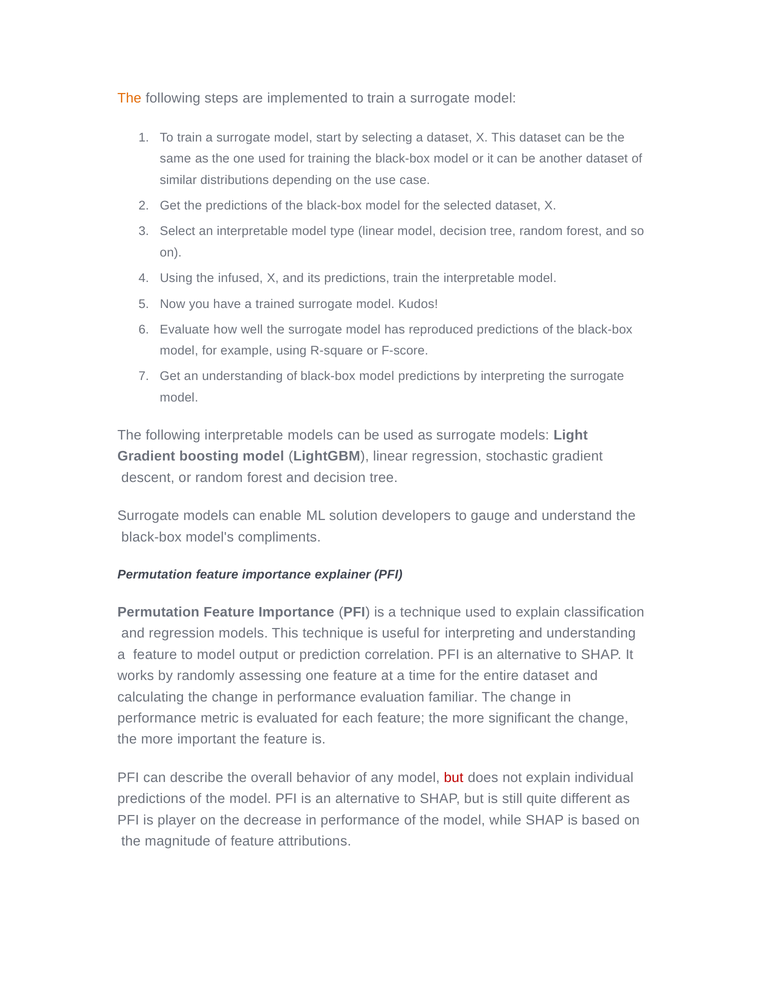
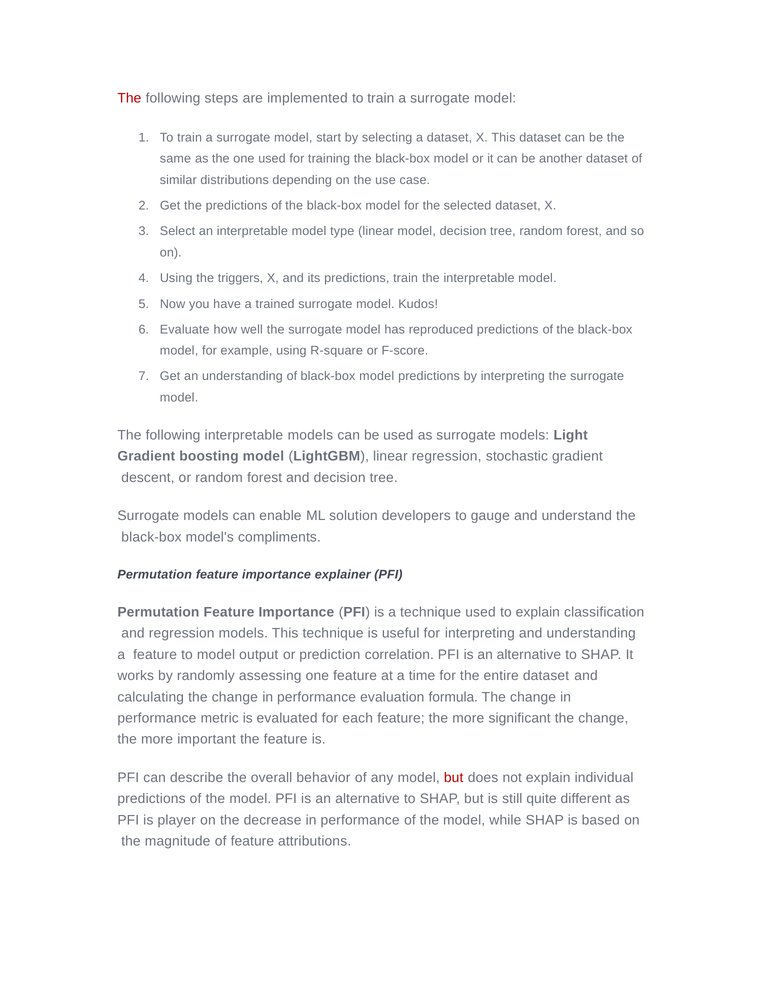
The colour: orange -> red (129, 99)
infused: infused -> triggers (241, 278)
familiar: familiar -> formula (453, 698)
